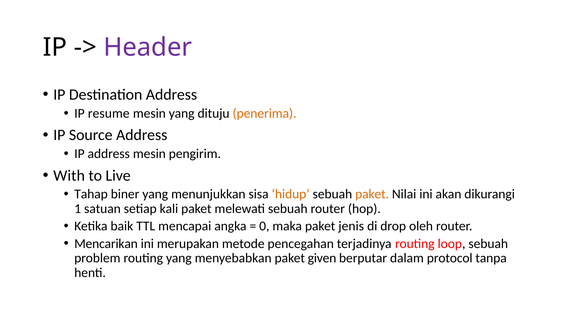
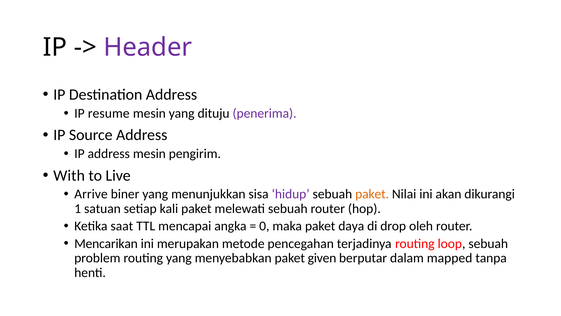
penerima colour: orange -> purple (265, 113)
Tahap: Tahap -> Arrive (91, 194)
hidup colour: orange -> purple (291, 194)
baik: baik -> saat (122, 226)
jenis: jenis -> daya (351, 226)
protocol: protocol -> mapped (450, 258)
